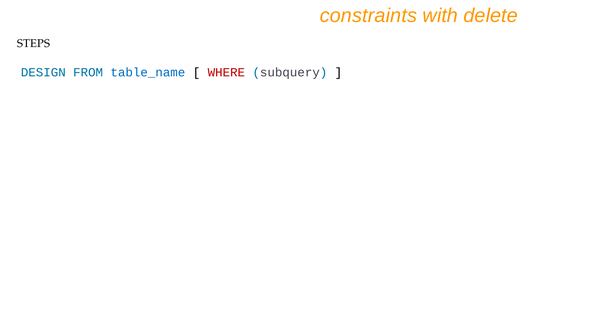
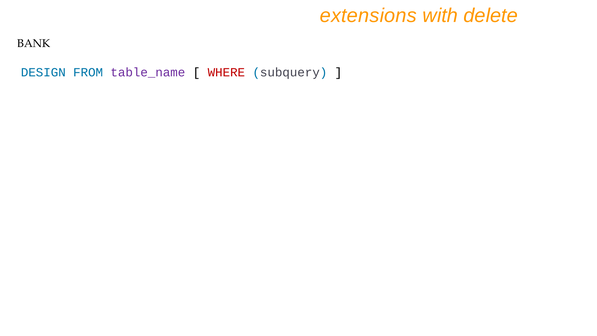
constraints: constraints -> extensions (368, 16)
STEPS: STEPS -> BANK (34, 44)
table_name colour: blue -> purple (148, 72)
